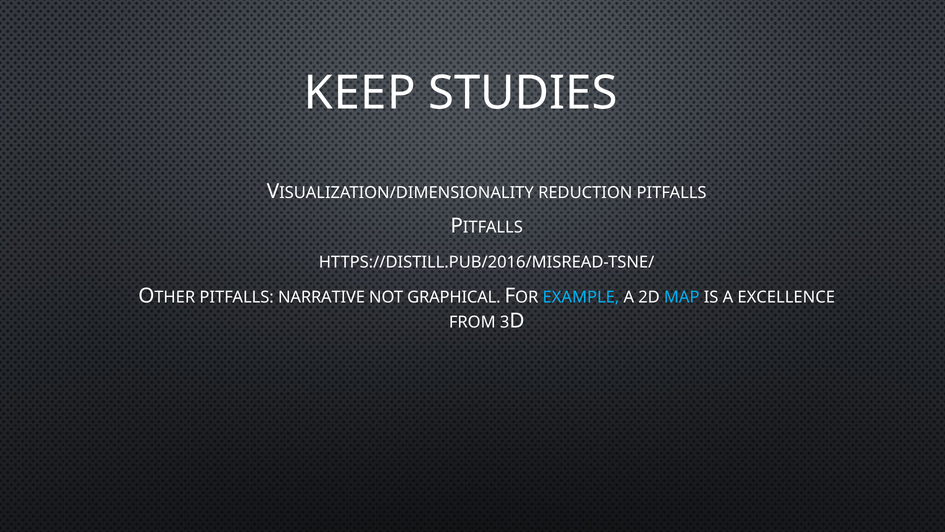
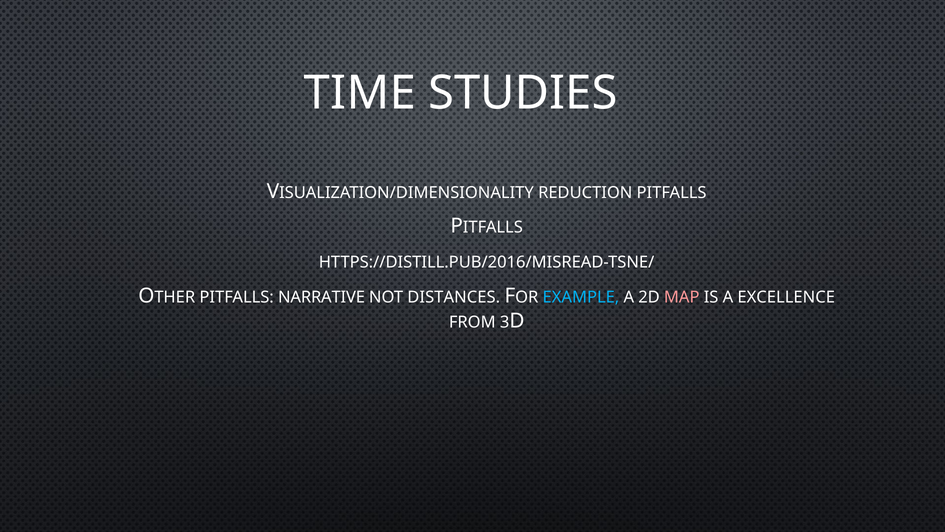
KEEP: KEEP -> TIME (360, 93)
GRAPHICAL: GRAPHICAL -> DISTANCES (454, 297)
MAP colour: light blue -> pink (682, 297)
